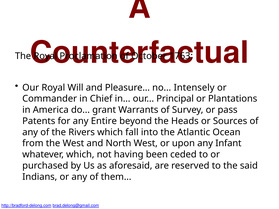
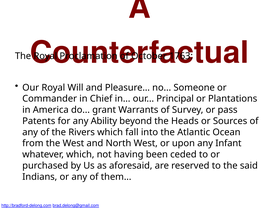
Intensely: Intensely -> Someone (194, 88)
Entire: Entire -> Ability (104, 121)
